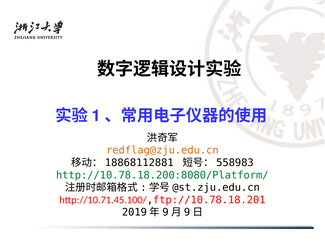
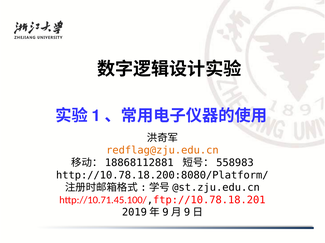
http://10.78.18.200:8080/Platform/ colour: green -> black (162, 176)
